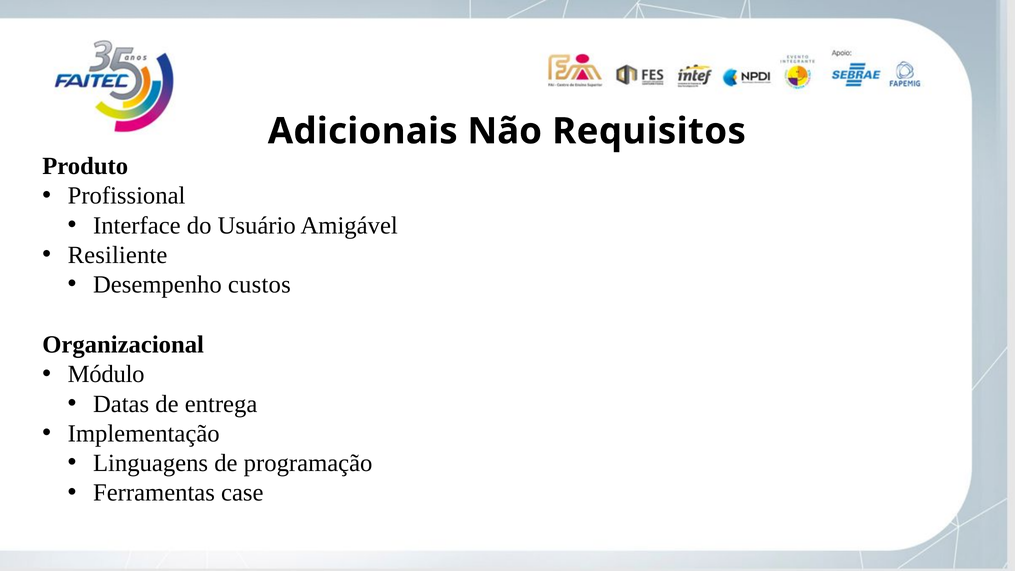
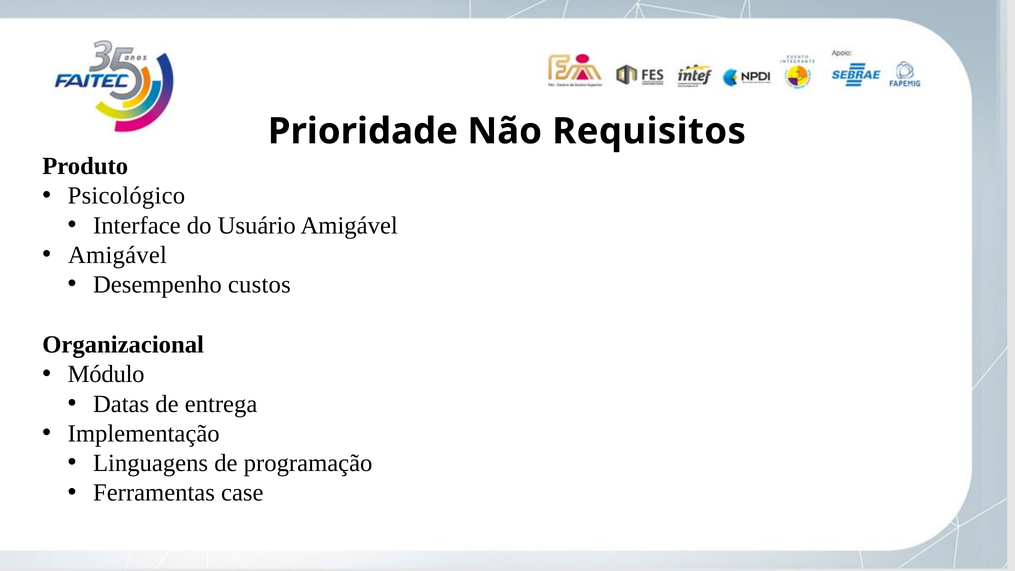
Adicionais: Adicionais -> Prioridade (363, 131)
Profissional: Profissional -> Psicológico (126, 196)
Resiliente: Resiliente -> Amigável (117, 255)
